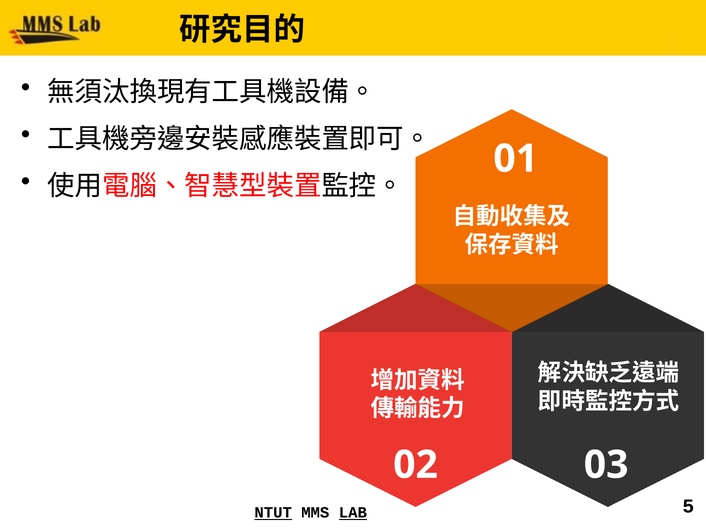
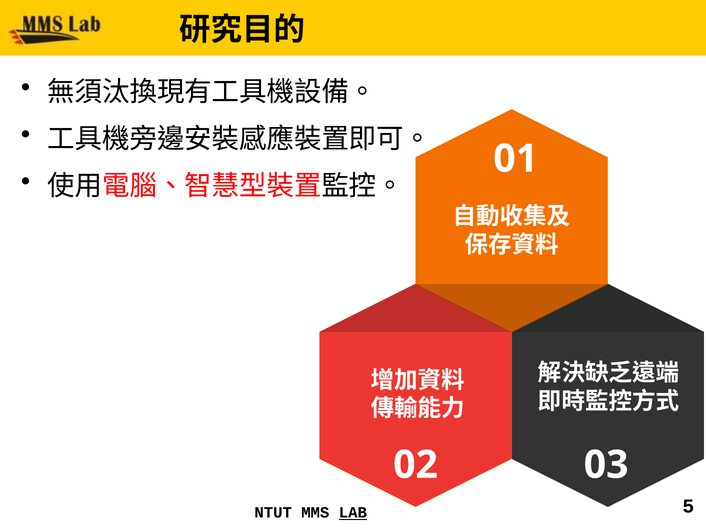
NTUT underline: present -> none (273, 512)
